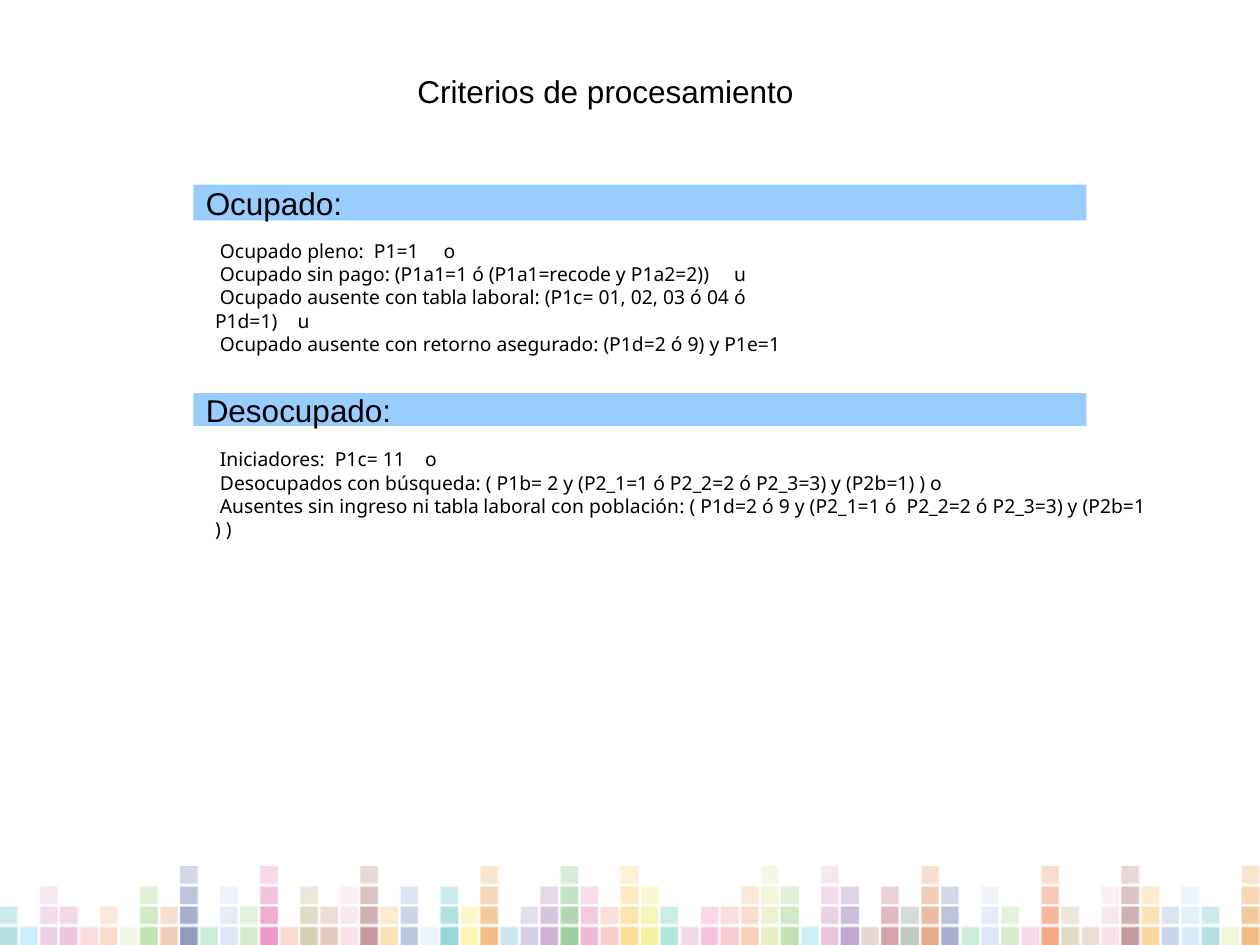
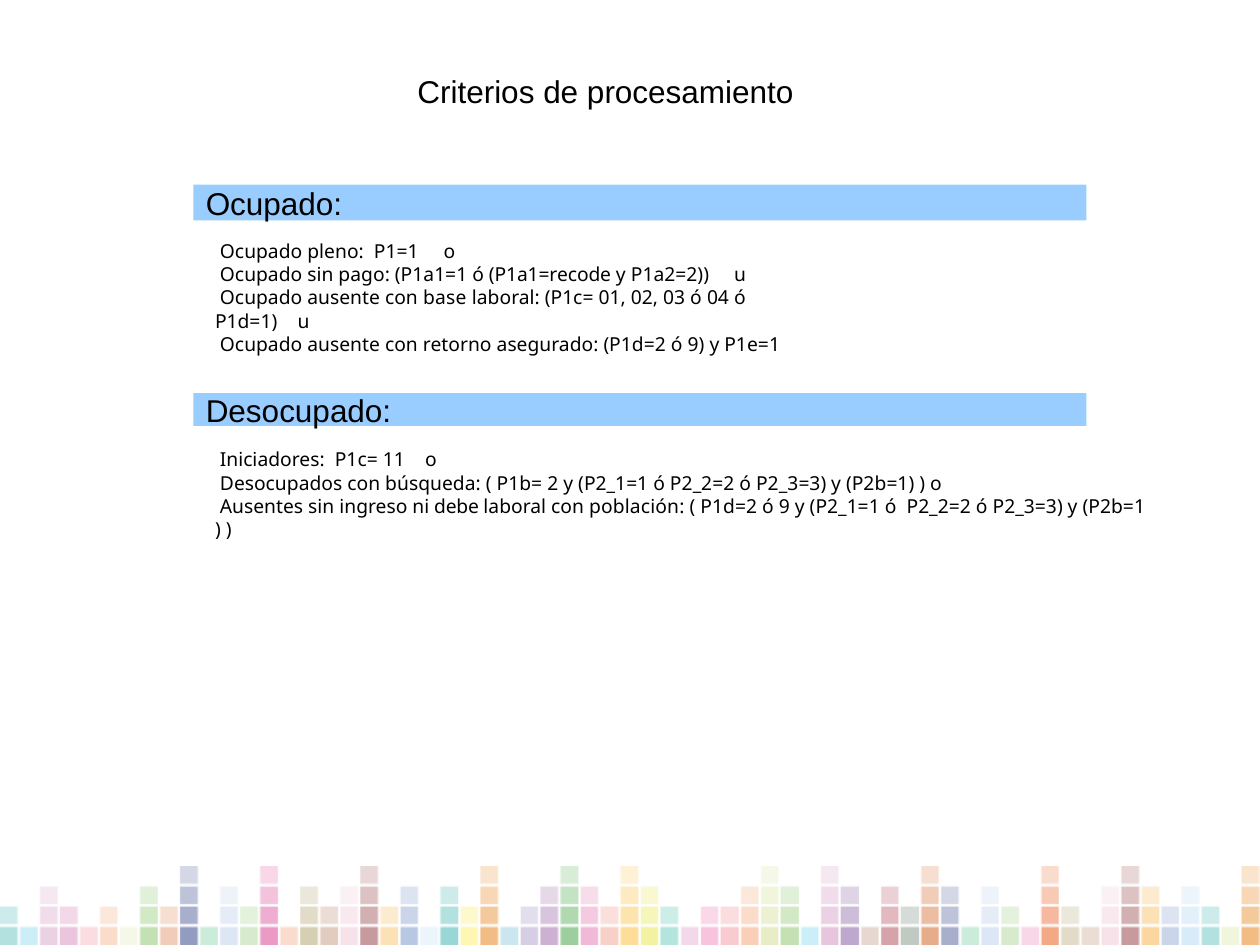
con tabla: tabla -> base (445, 299)
ni tabla: tabla -> debe (457, 507)
